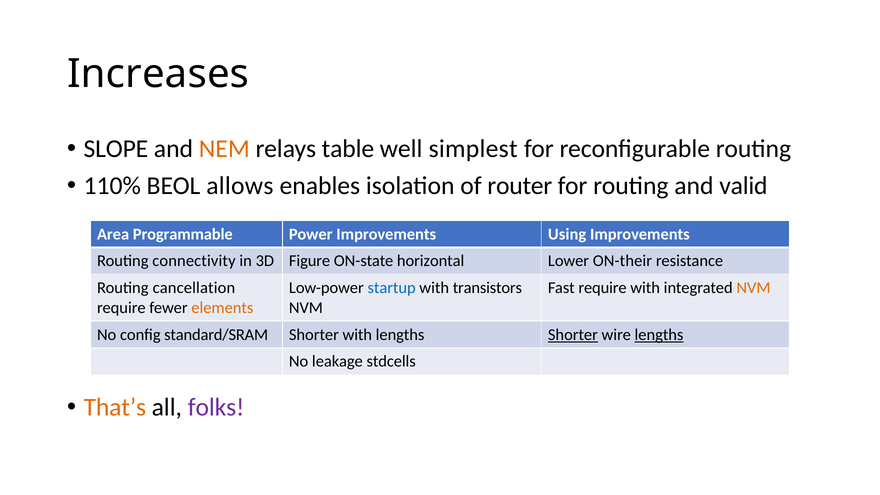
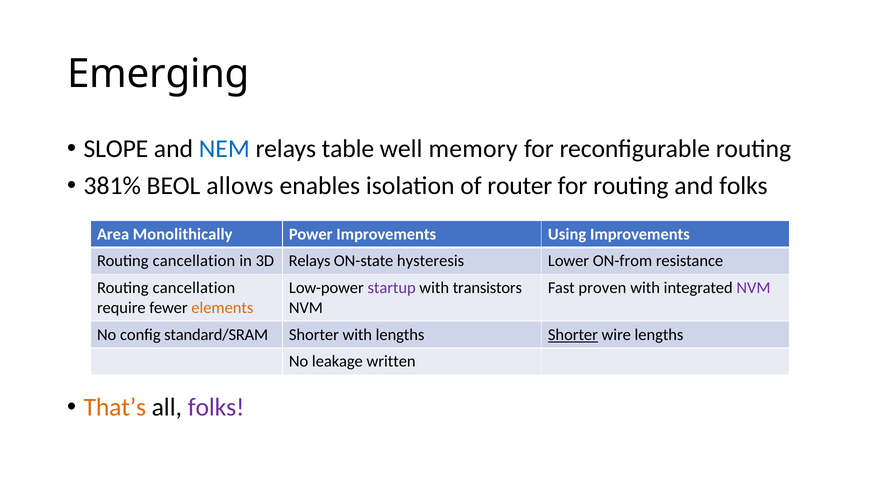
Increases: Increases -> Emerging (158, 74)
NEM colour: orange -> blue (224, 149)
simplest: simplest -> memory (473, 149)
110%: 110% -> 381% (112, 186)
and valid: valid -> folks (743, 186)
Programmable: Programmable -> Monolithically (183, 234)
connectivity: connectivity -> cancellation (194, 261)
3D Figure: Figure -> Relays (310, 261)
horizontal: horizontal -> hysteresis (431, 261)
ON-their: ON-their -> ON-from (622, 261)
startup colour: blue -> purple (392, 288)
Fast require: require -> proven (602, 288)
NVM colour: orange -> purple (753, 288)
lengths underline: present -> none (659, 335)
stdcells: stdcells -> written (391, 361)
